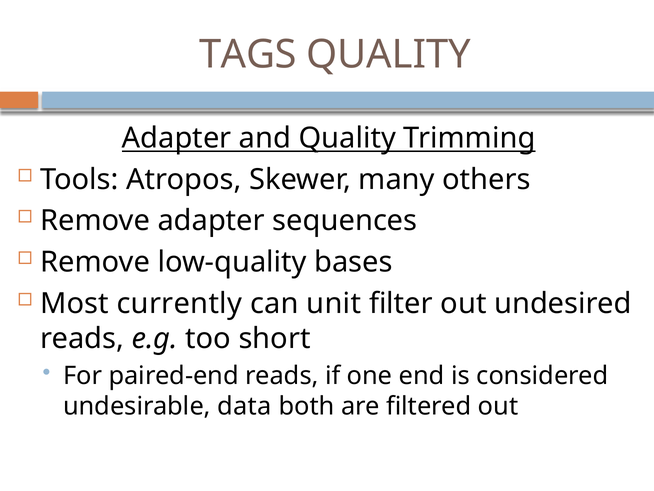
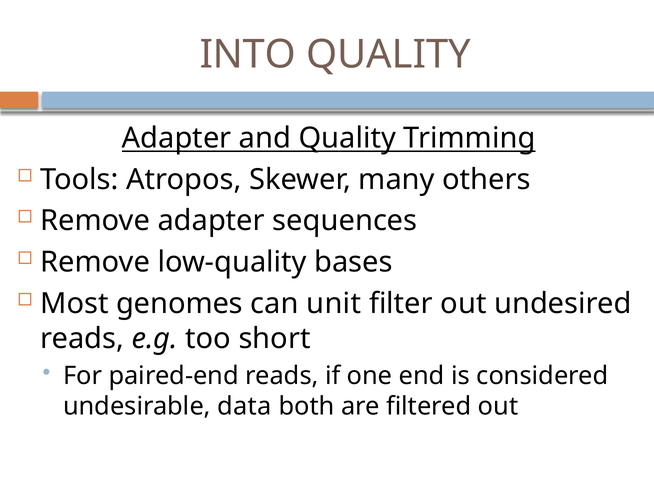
TAGS: TAGS -> INTO (248, 55)
currently: currently -> genomes (180, 303)
